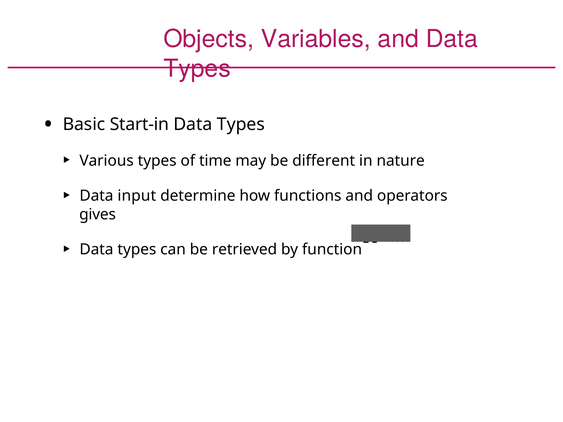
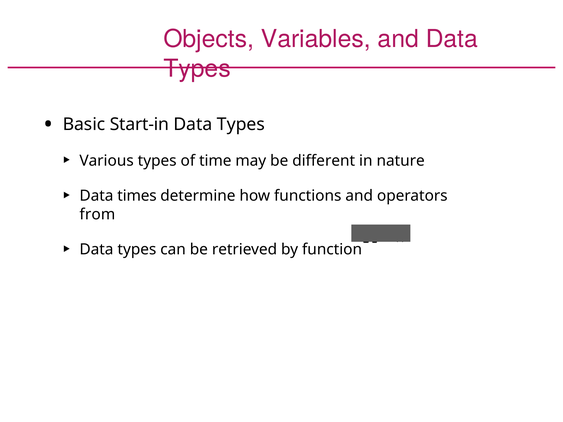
input: input -> times (137, 196)
gives: gives -> from (97, 214)
